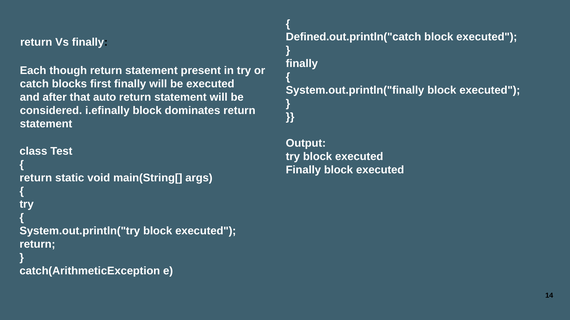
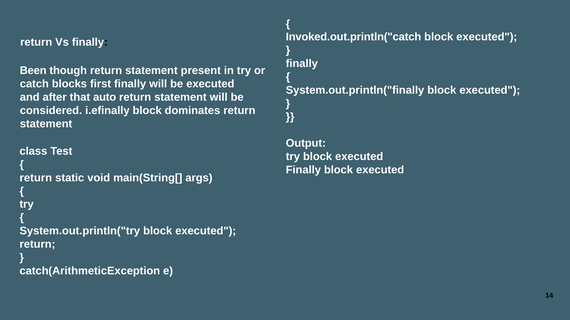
Defined.out.println("catch: Defined.out.println("catch -> Invoked.out.println("catch (354, 37)
Each: Each -> Been (33, 71)
